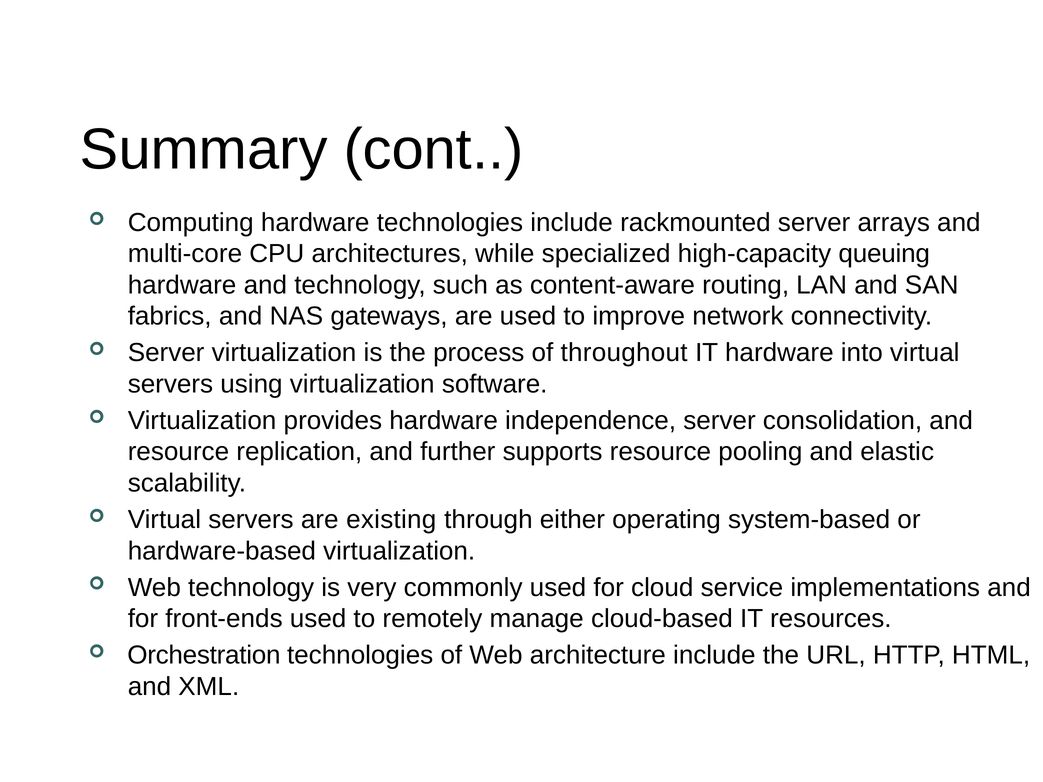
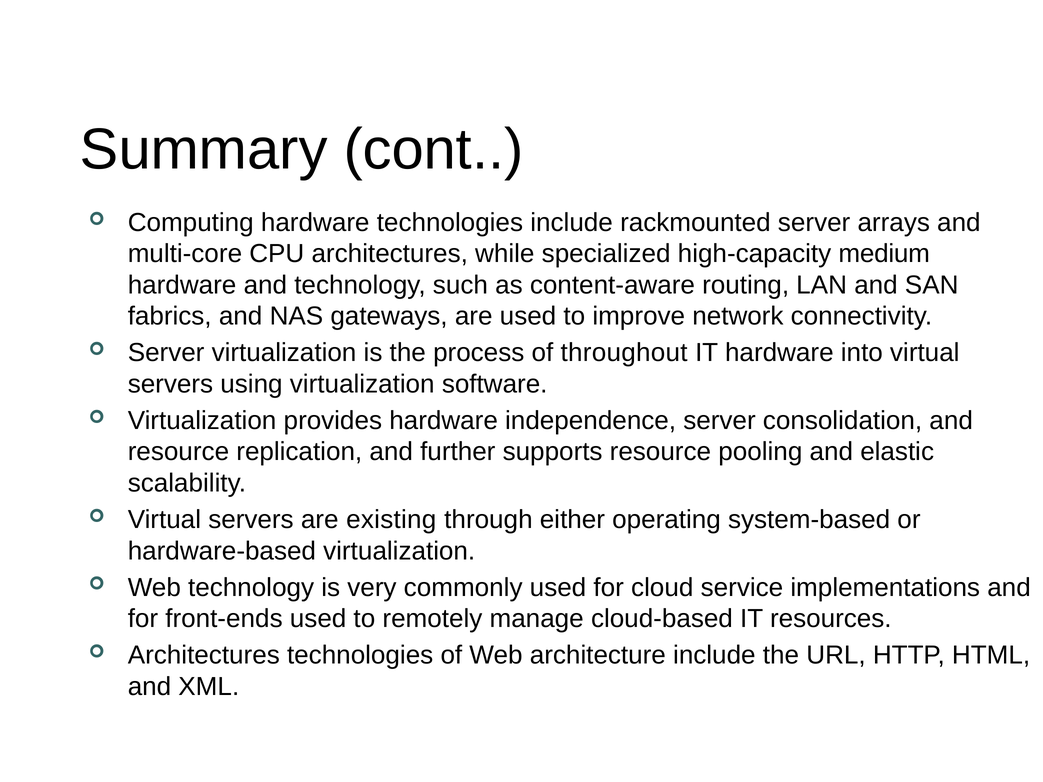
queuing: queuing -> medium (884, 254)
Orchestration: Orchestration -> Architectures (204, 655)
